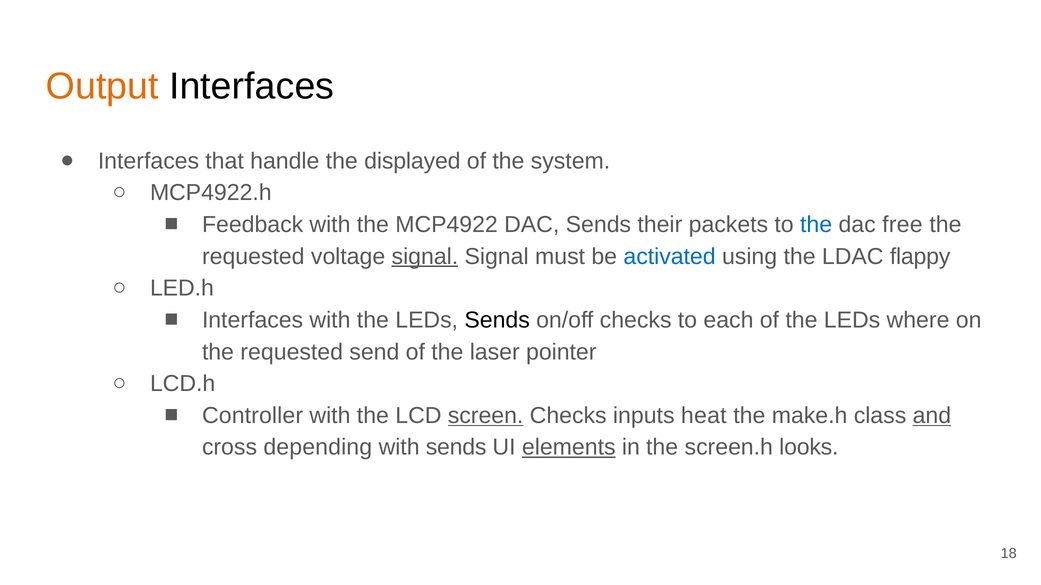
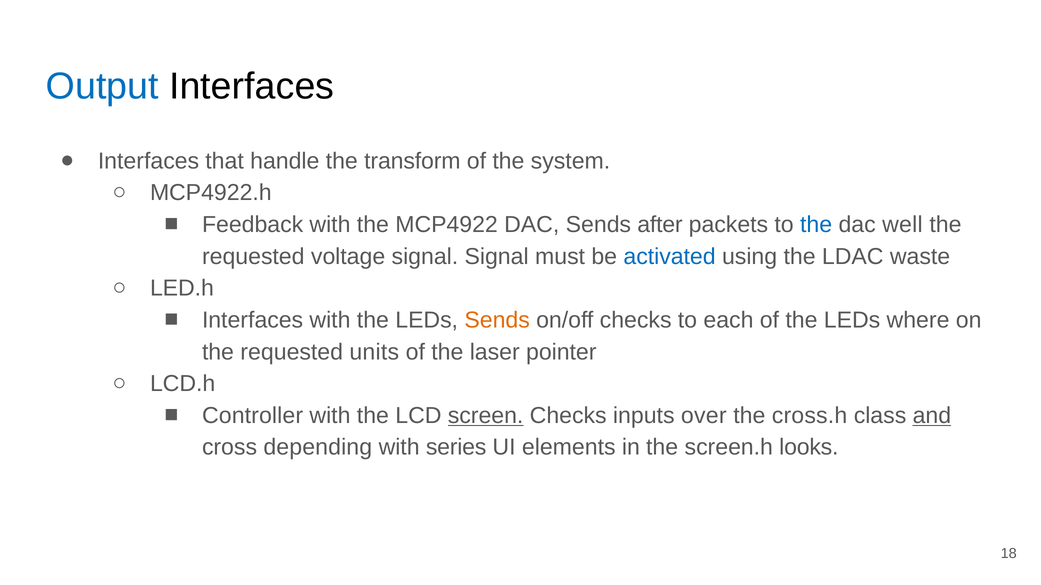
Output colour: orange -> blue (102, 86)
displayed: displayed -> transform (412, 161)
their: their -> after (660, 225)
free: free -> well (902, 225)
signal underline: present -> none (425, 257)
flappy: flappy -> waste (920, 257)
Sends colour: black -> orange (497, 320)
send: send -> units (374, 352)
heat: heat -> over (704, 416)
make.h: make.h -> cross.h (810, 416)
with sends: sends -> series (456, 448)
elements underline: present -> none (569, 448)
